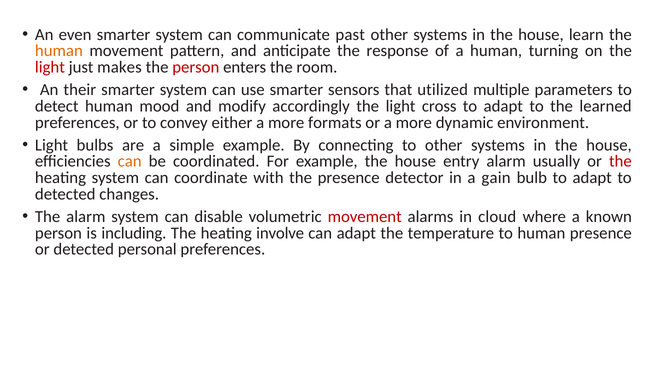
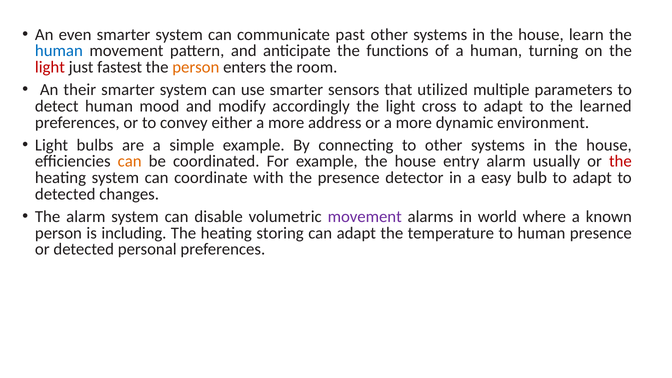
human colour: orange -> blue (59, 51)
response: response -> functions (398, 51)
makes: makes -> fastest (120, 67)
person colour: red -> orange (196, 67)
formats: formats -> address (335, 122)
gain: gain -> easy (496, 178)
movement colour: red -> purple (365, 217)
cloud: cloud -> world (497, 217)
involve: involve -> storing (280, 233)
